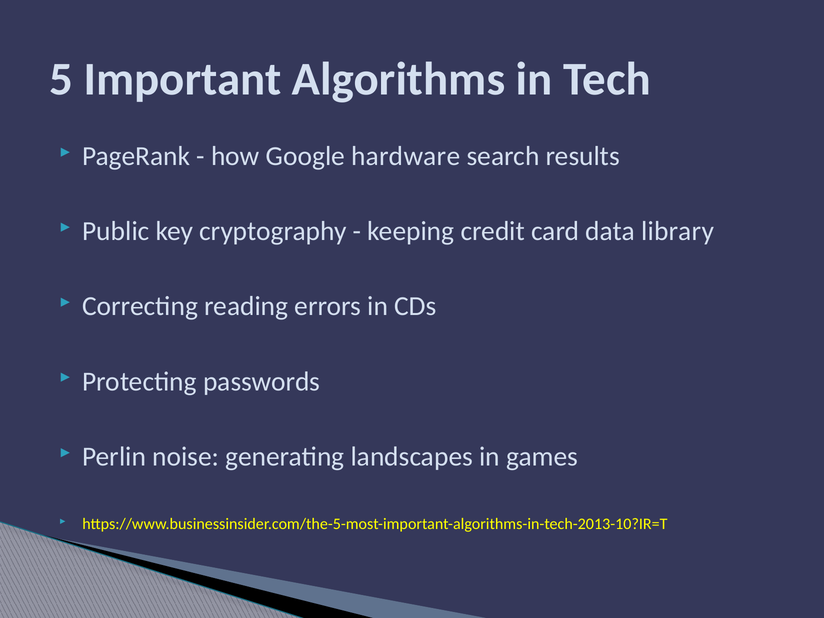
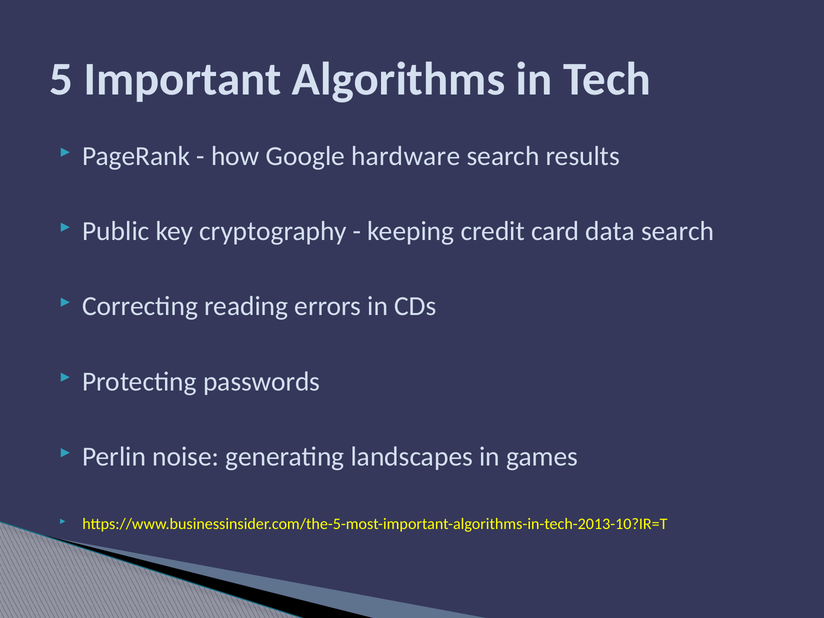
data library: library -> search (678, 231)
